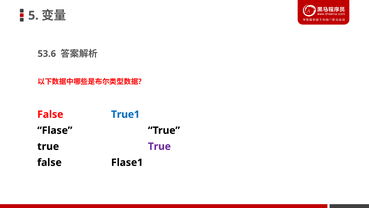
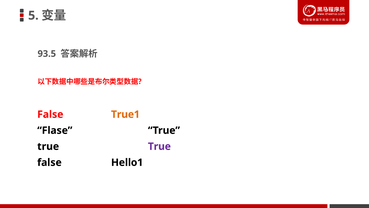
53.6: 53.6 -> 93.5 (47, 54)
True1 colour: blue -> orange (125, 114)
Flase1: Flase1 -> Hello1 (127, 162)
